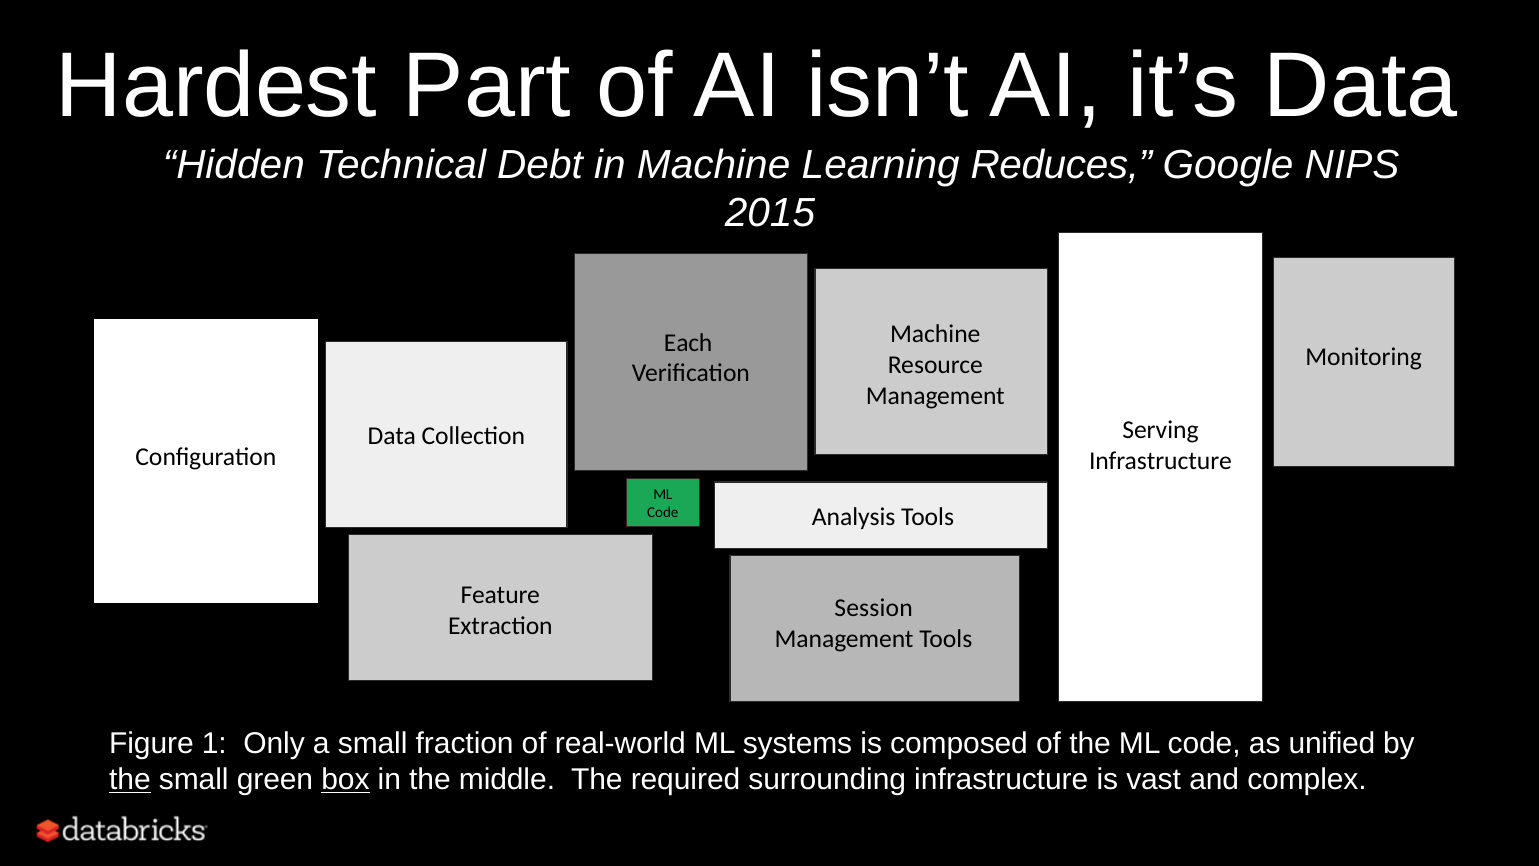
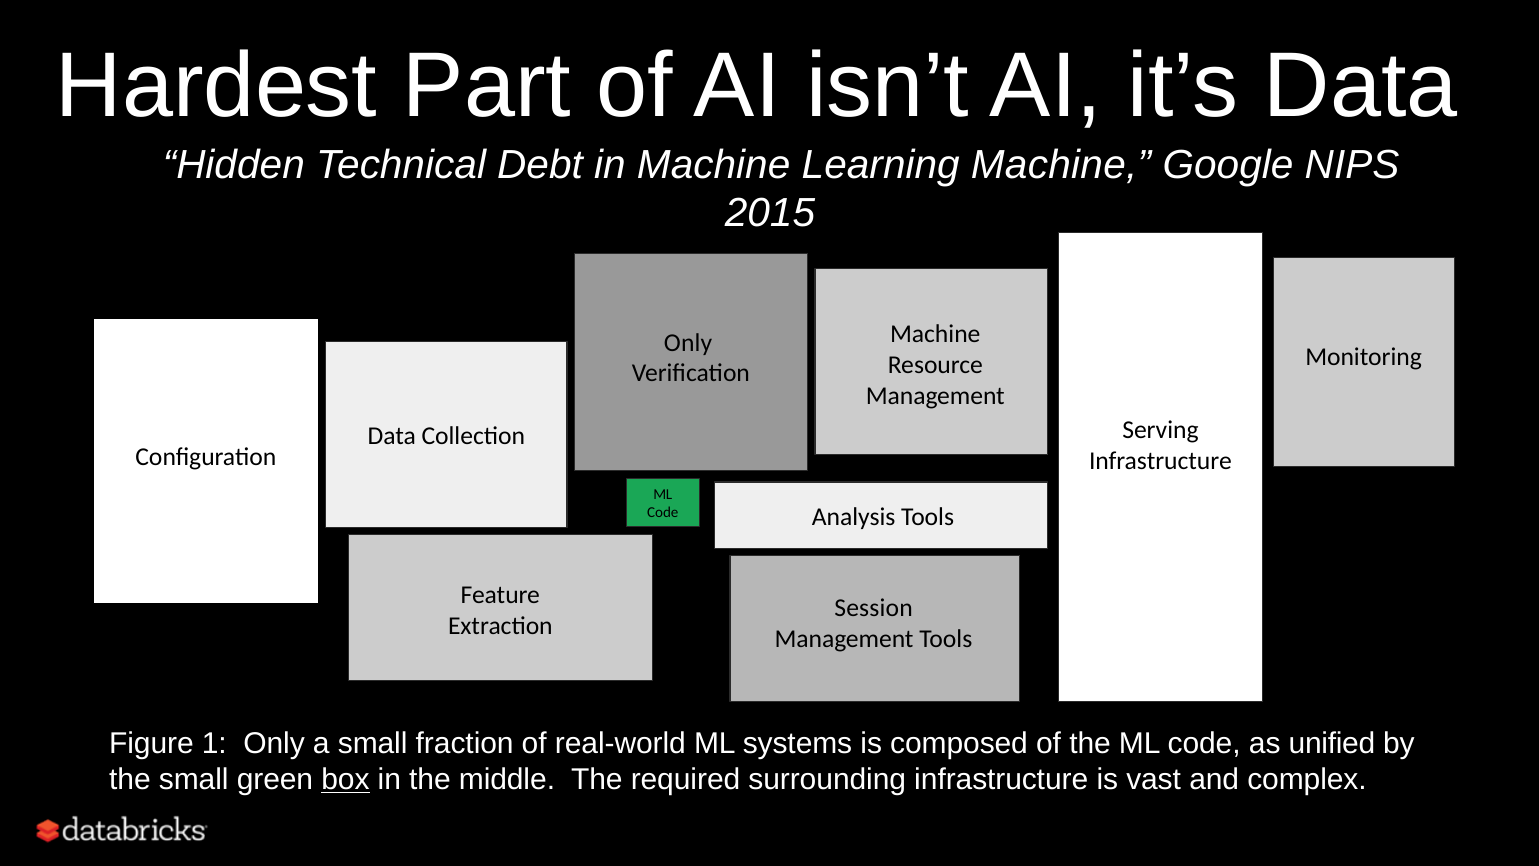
Learning Reduces: Reduces -> Machine (1061, 165)
Each: Each -> Only (688, 343)
the underline: present -> none (130, 779)
